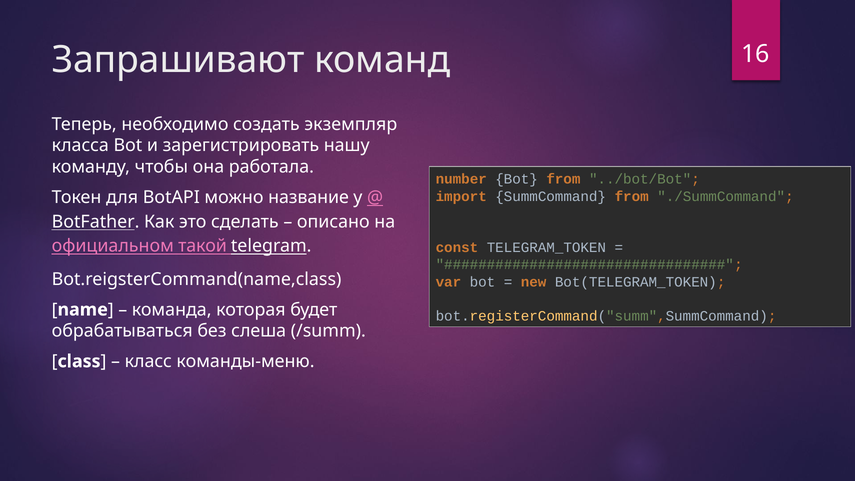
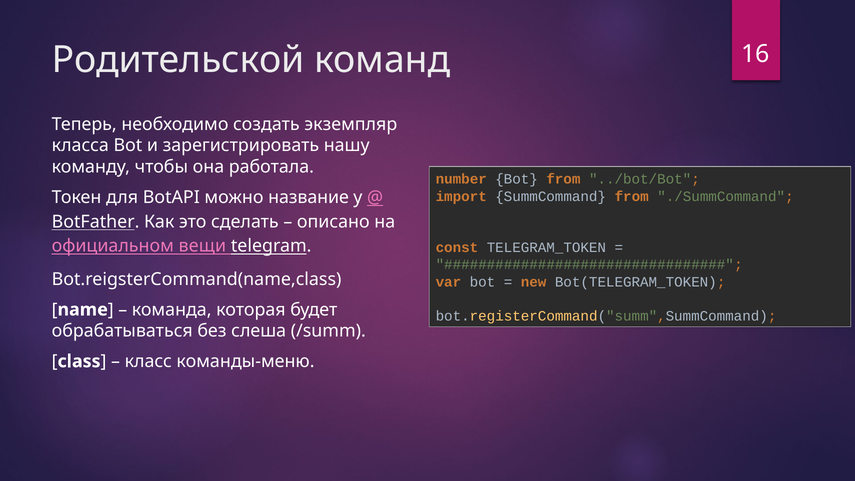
Запрашивают: Запрашивают -> Родительской (178, 60)
такой: такой -> вещи (202, 246)
